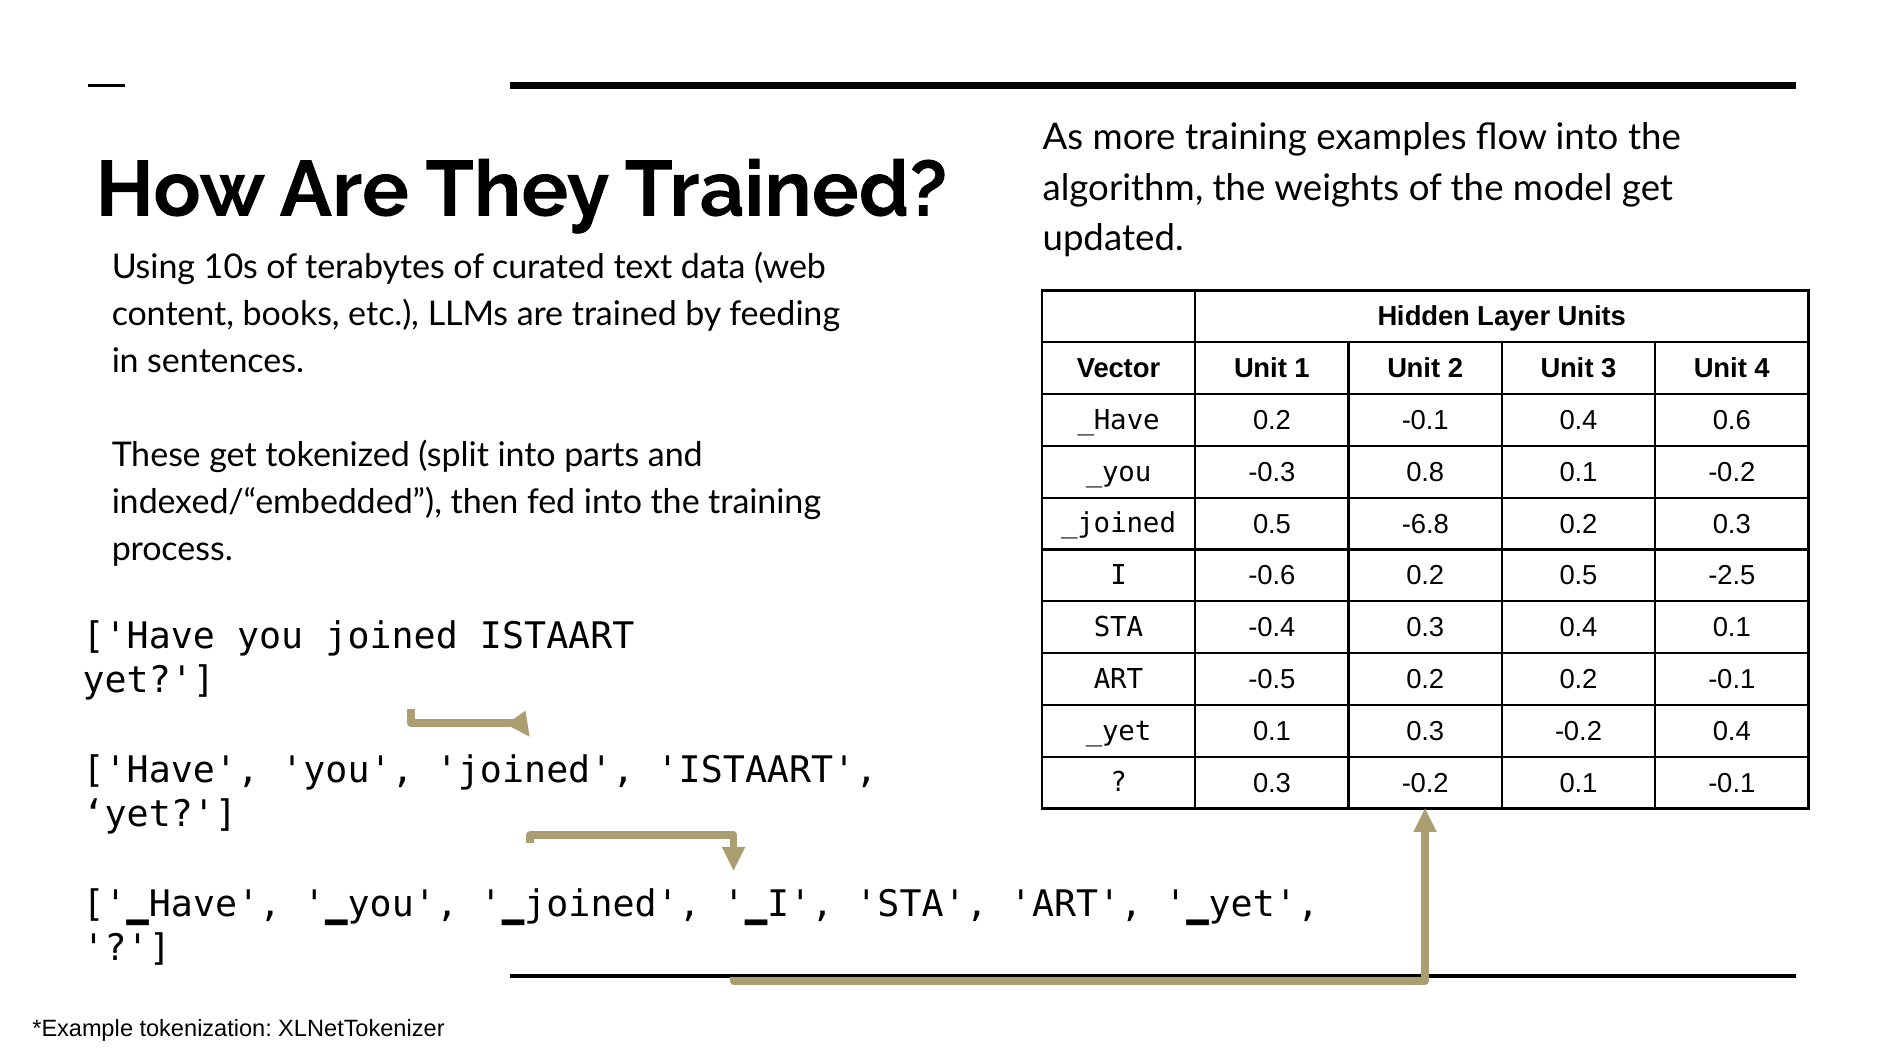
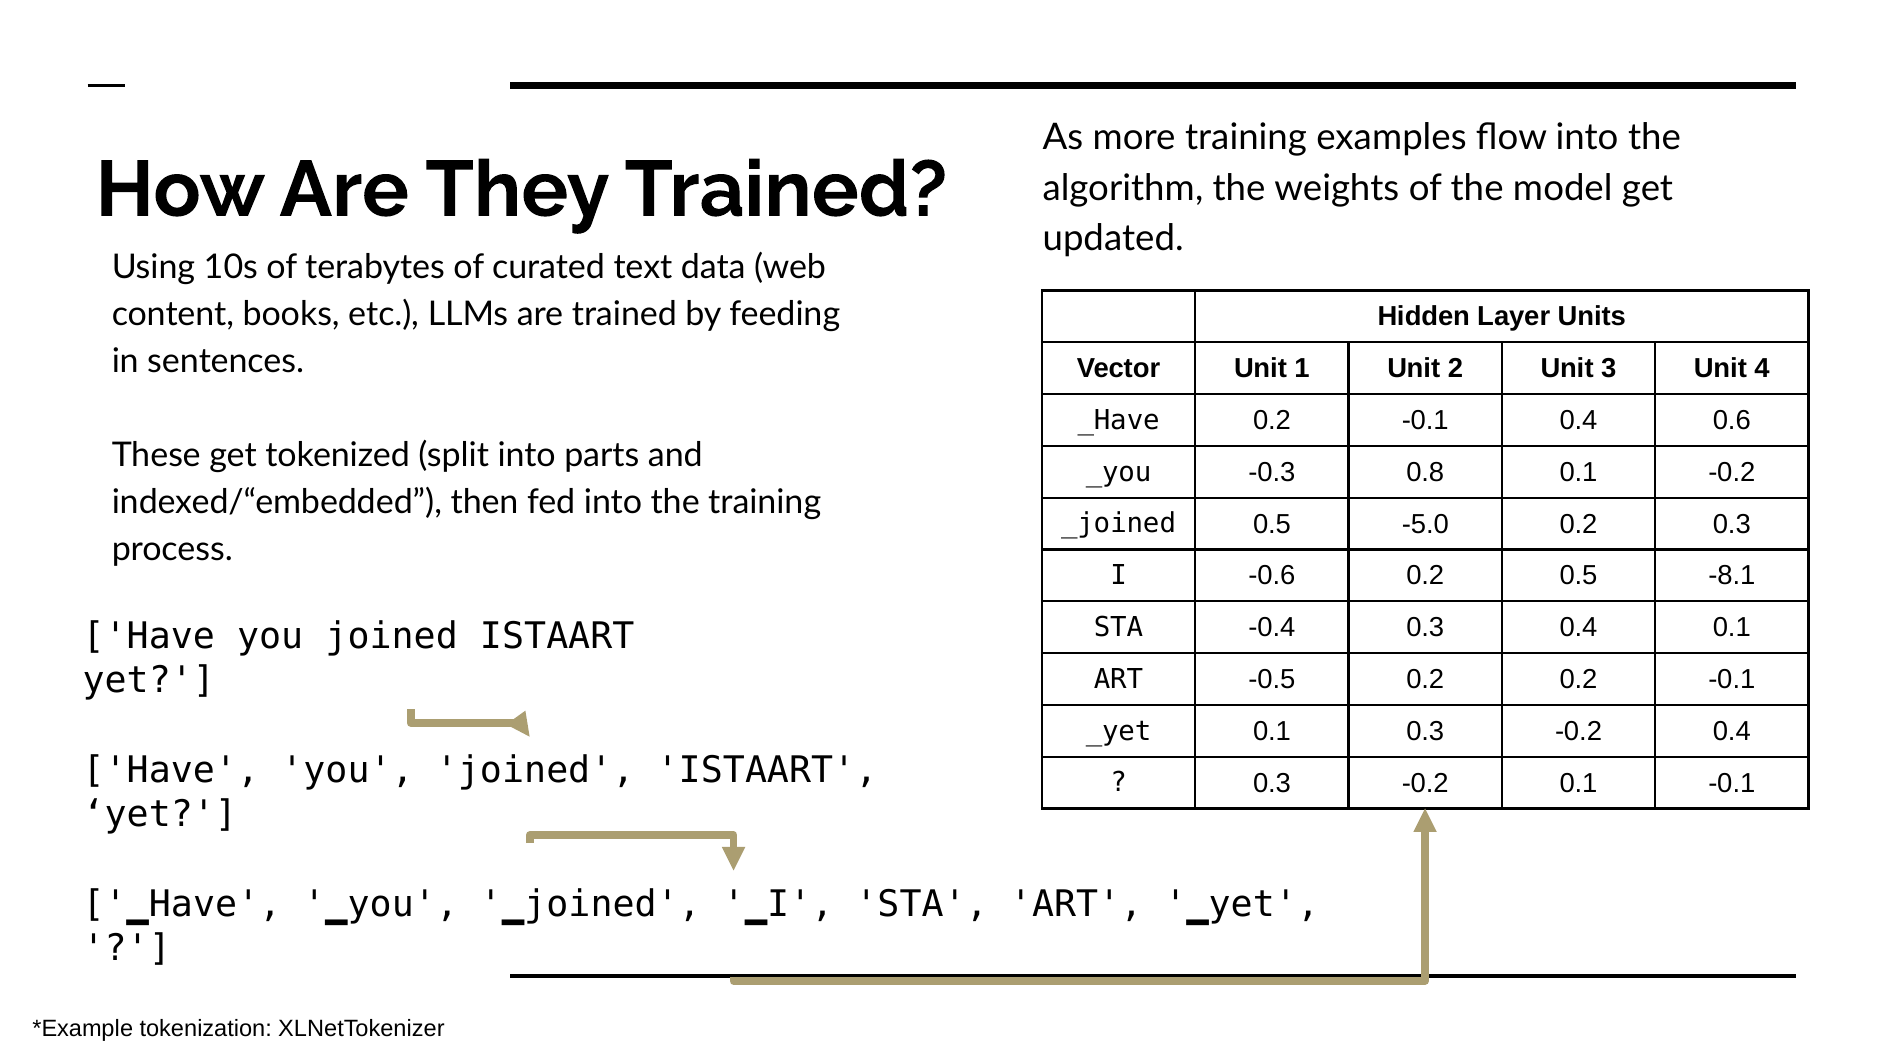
-6.8: -6.8 -> -5.0 (1425, 524)
-2.5: -2.5 -> -8.1 (1732, 576)
